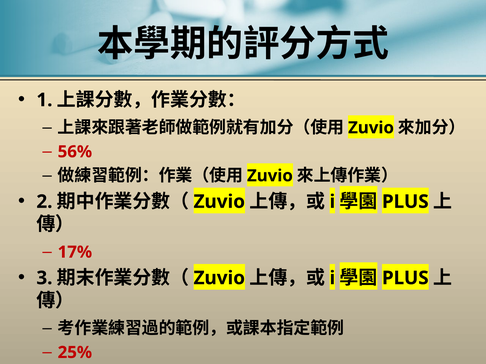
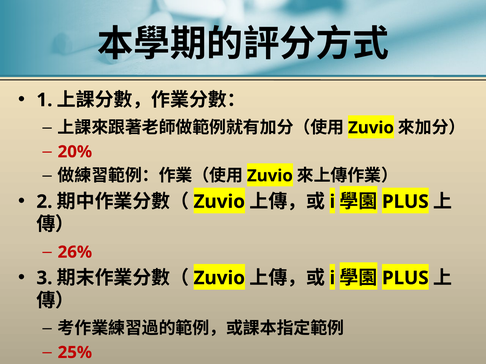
56%: 56% -> 20% (75, 152)
17%: 17% -> 26% (75, 252)
